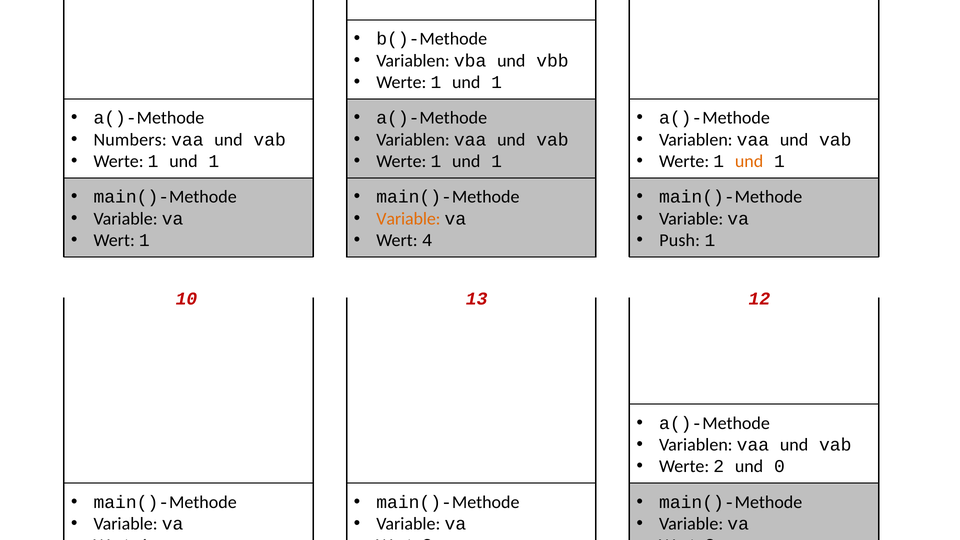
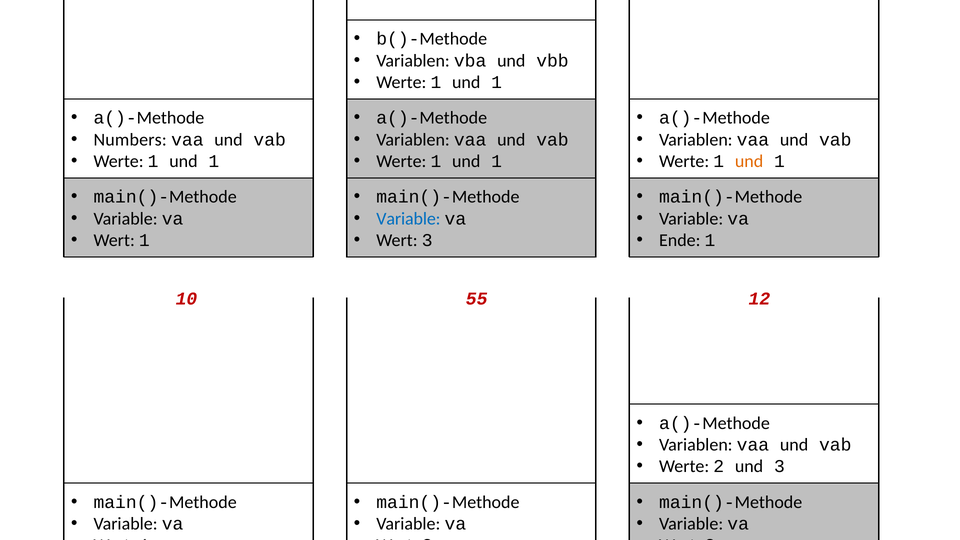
Variable colour: orange -> blue (408, 219)
Wert 4: 4 -> 3 (427, 240)
Push: Push -> Ende (680, 240)
13: 13 -> 55 (477, 299)
und 0: 0 -> 3 (779, 466)
